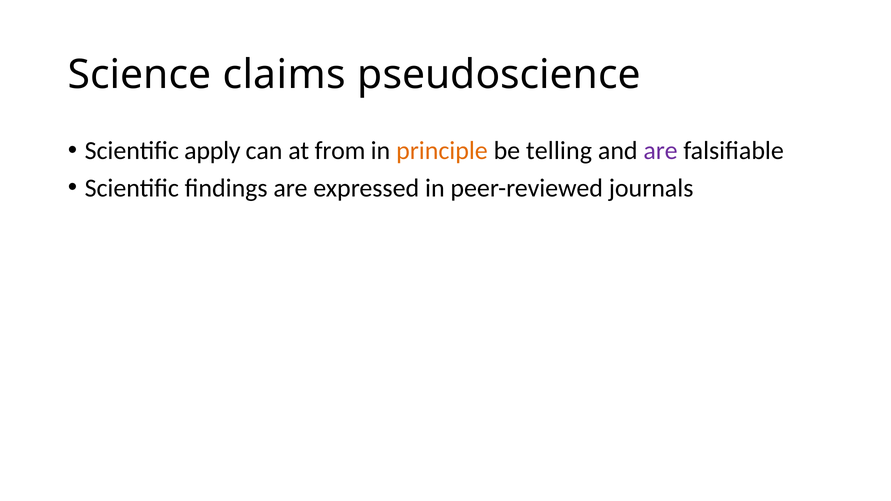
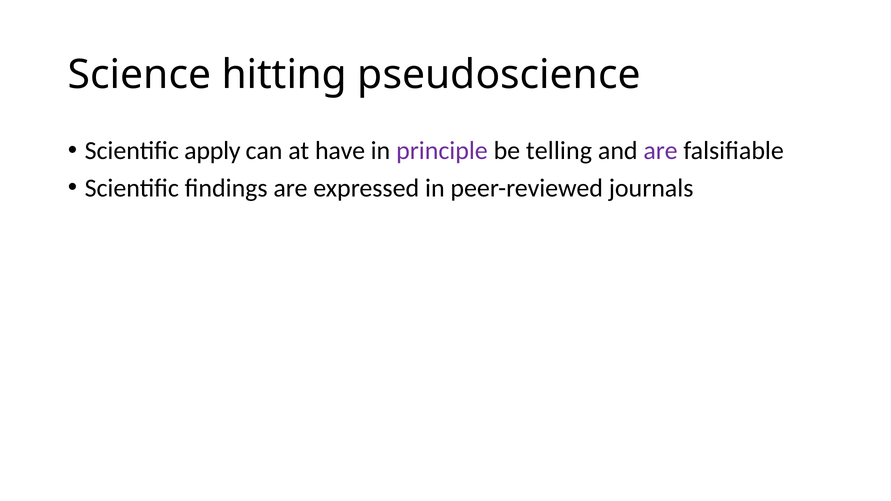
claims: claims -> hitting (284, 75)
from: from -> have (340, 151)
principle colour: orange -> purple (442, 151)
